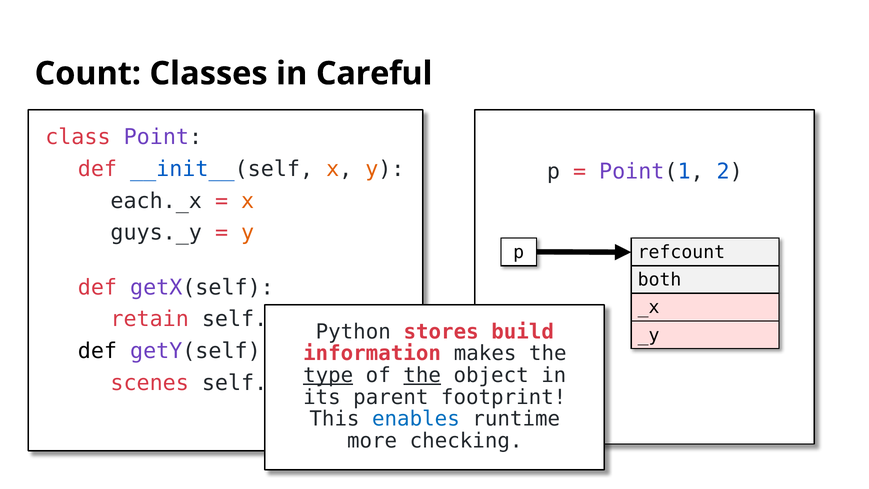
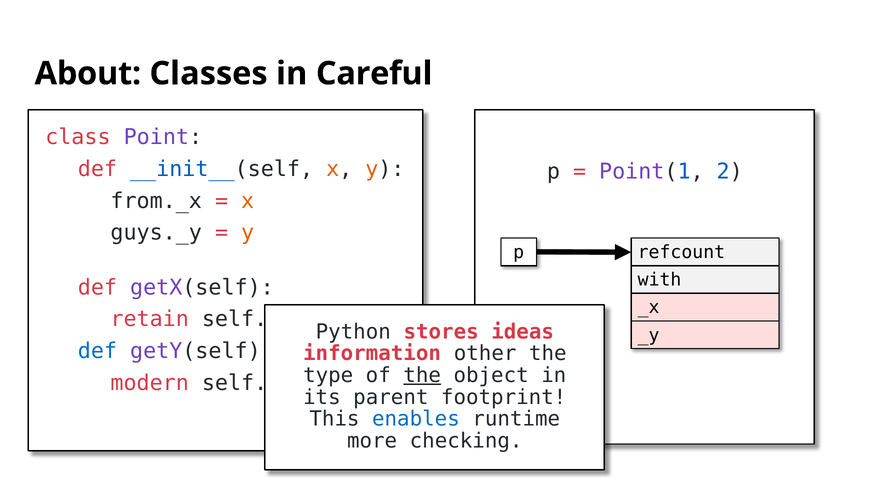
Count: Count -> About (88, 74)
each._x: each._x -> from._x (156, 201)
both: both -> with (660, 280)
build: build -> ideas (523, 332)
def colour: black -> blue (97, 351)
makes: makes -> other (485, 353)
type underline: present -> none (328, 375)
scenes: scenes -> modern (150, 383)
